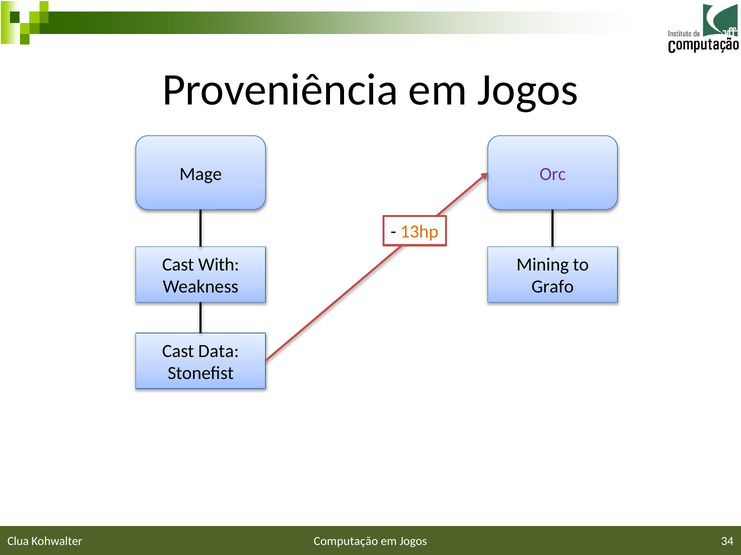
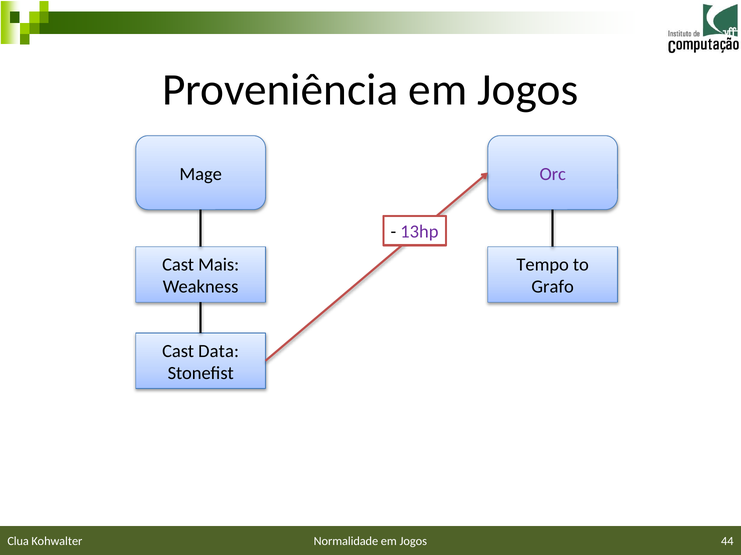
13hp colour: orange -> purple (419, 232)
With: With -> Mais (219, 265)
Mining: Mining -> Tempo (543, 265)
Computação: Computação -> Normalidade (346, 542)
34: 34 -> 44 (727, 542)
